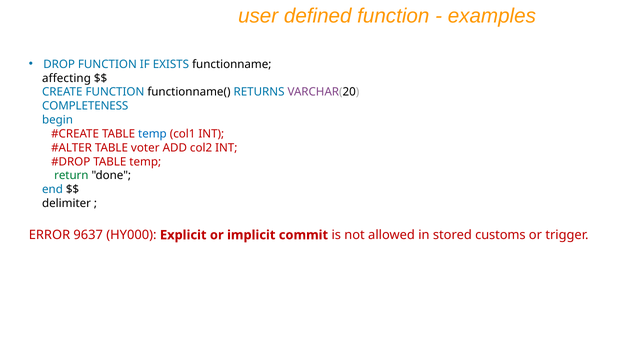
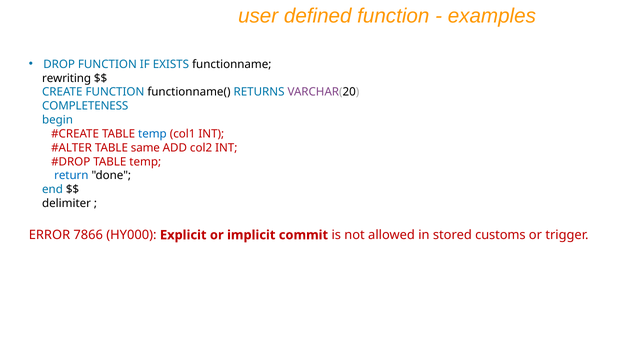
affecting: affecting -> rewriting (67, 78)
voter: voter -> same (145, 148)
return colour: green -> blue (71, 175)
9637: 9637 -> 7866 (88, 235)
